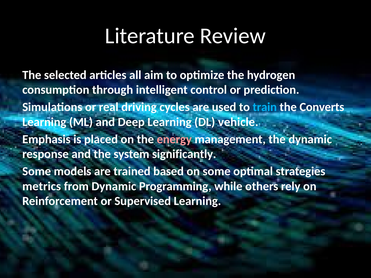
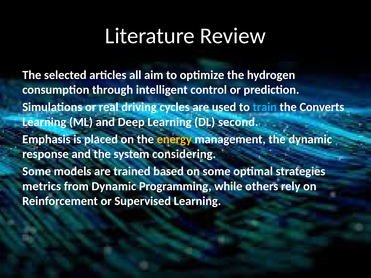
vehicle: vehicle -> second (238, 122)
energy colour: pink -> yellow (174, 139)
significantly: significantly -> considering (184, 154)
